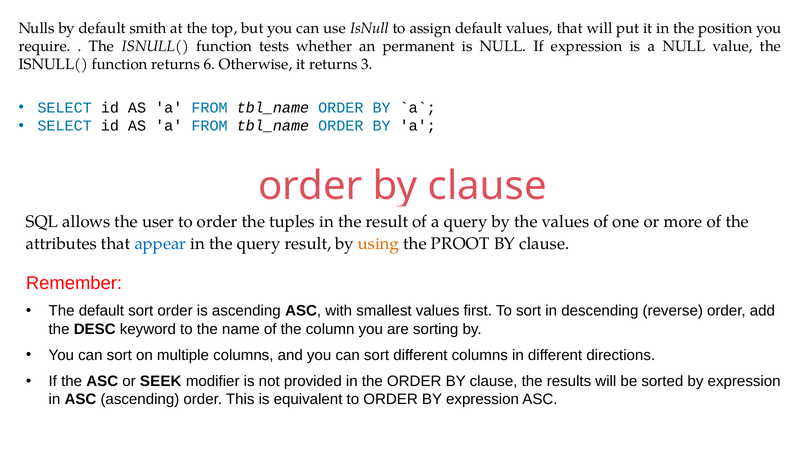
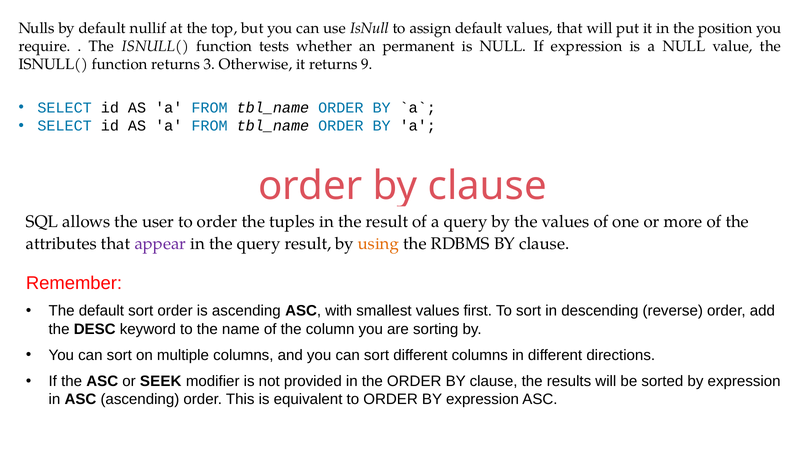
smith: smith -> nullif (148, 28)
6: 6 -> 3 (209, 64)
3: 3 -> 9 (367, 64)
appear colour: blue -> purple (160, 243)
PROOT: PROOT -> RDBMS (460, 243)
